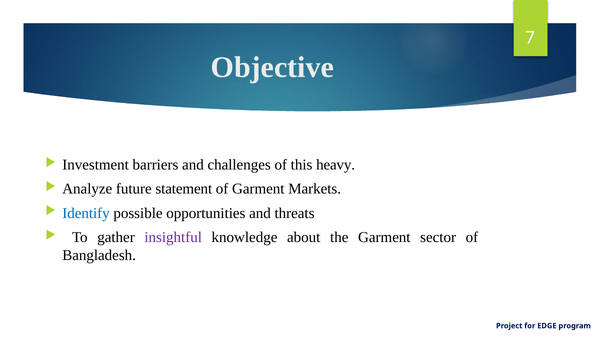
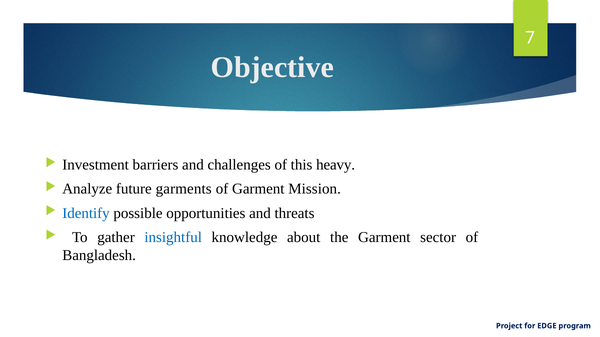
statement: statement -> garments (184, 189)
Markets: Markets -> Mission (315, 189)
insightful colour: purple -> blue (173, 238)
